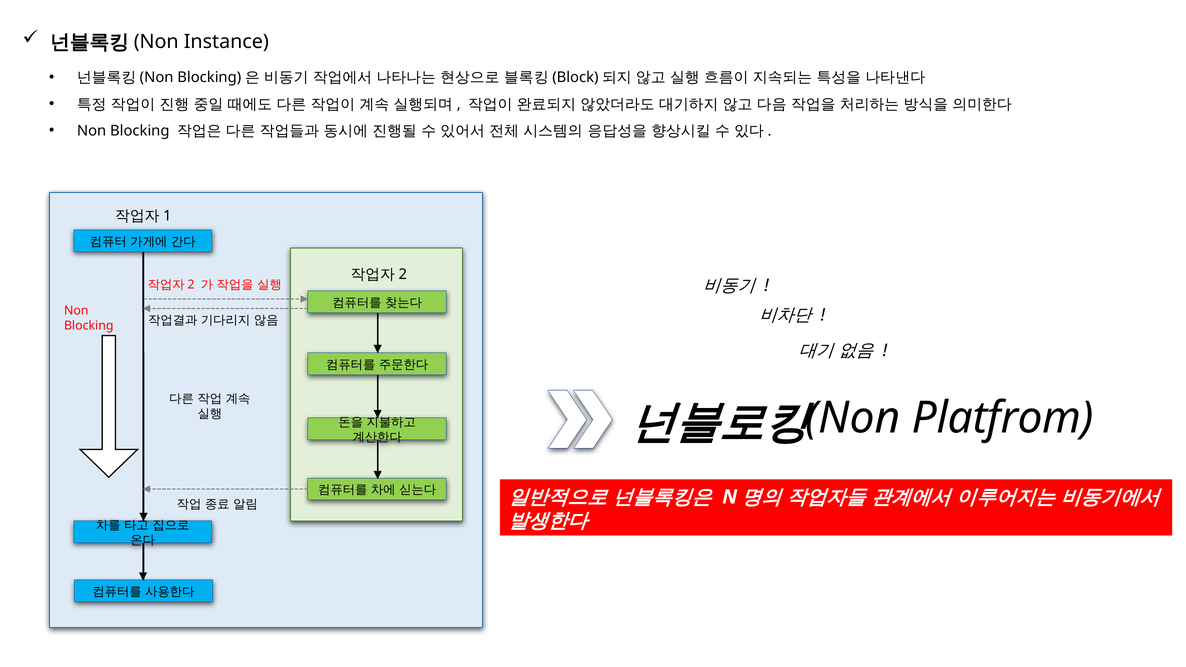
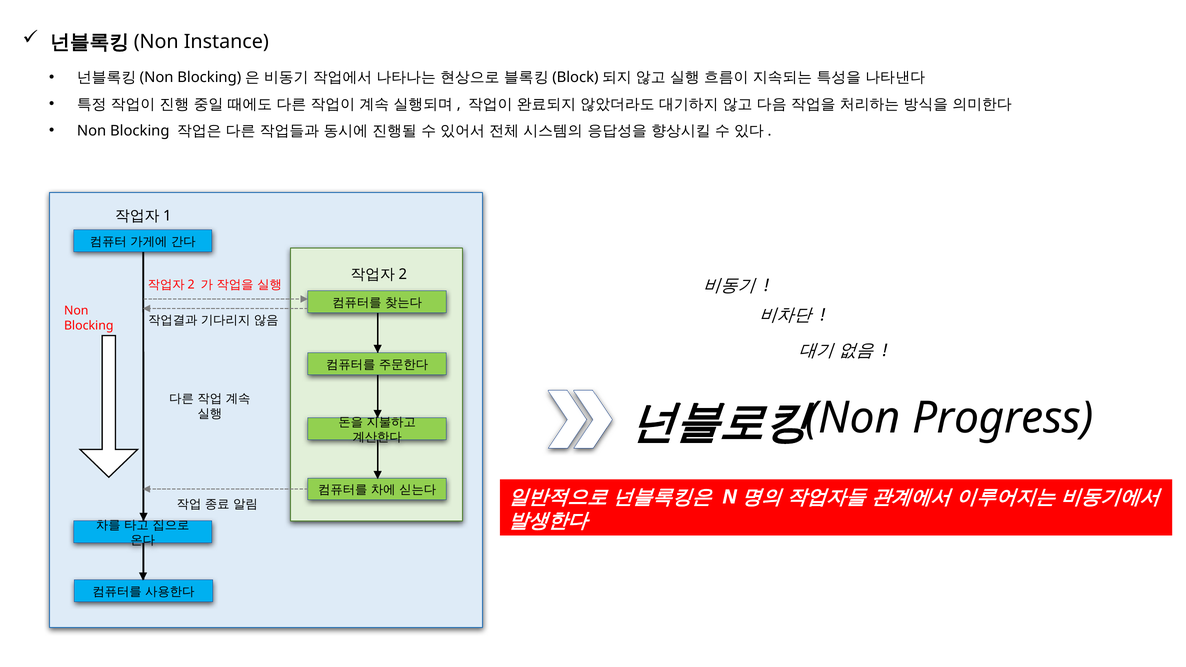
Platfrom: Platfrom -> Progress (1003, 418)
